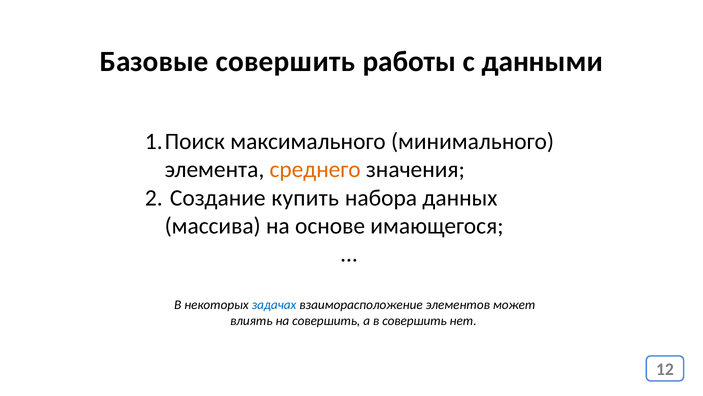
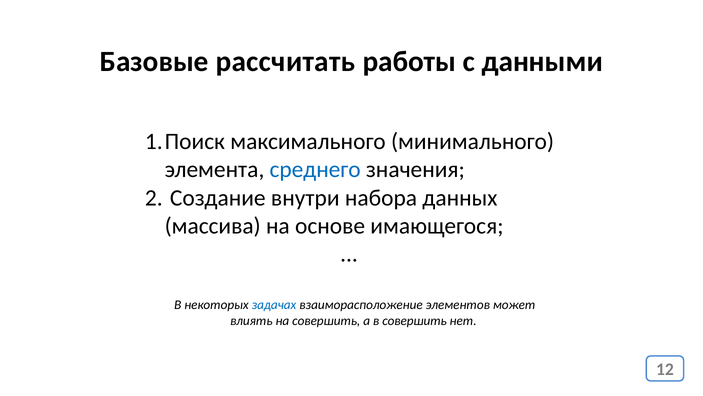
Базовые совершить: совершить -> рассчитать (285, 62)
среднего colour: orange -> blue (315, 169)
купить: купить -> внутри (305, 198)
